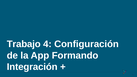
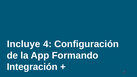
Trabajo: Trabajo -> Incluye (24, 44)
